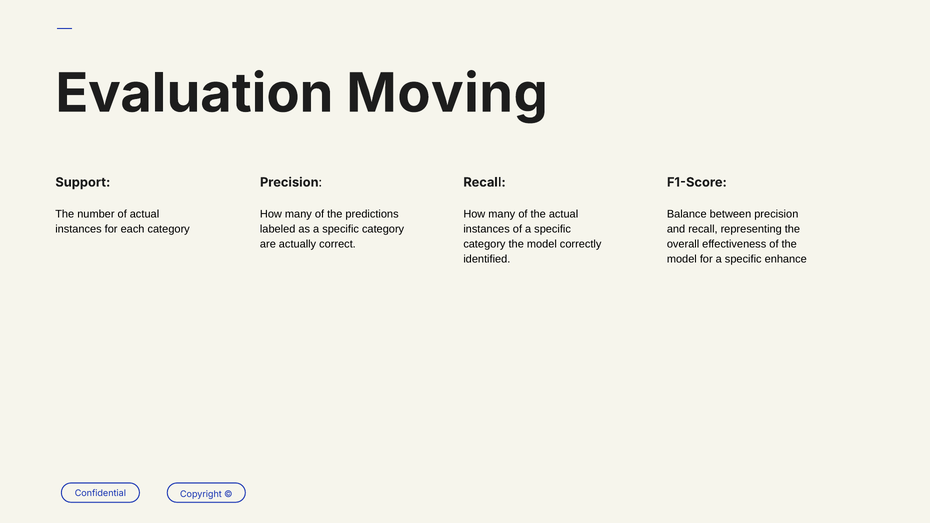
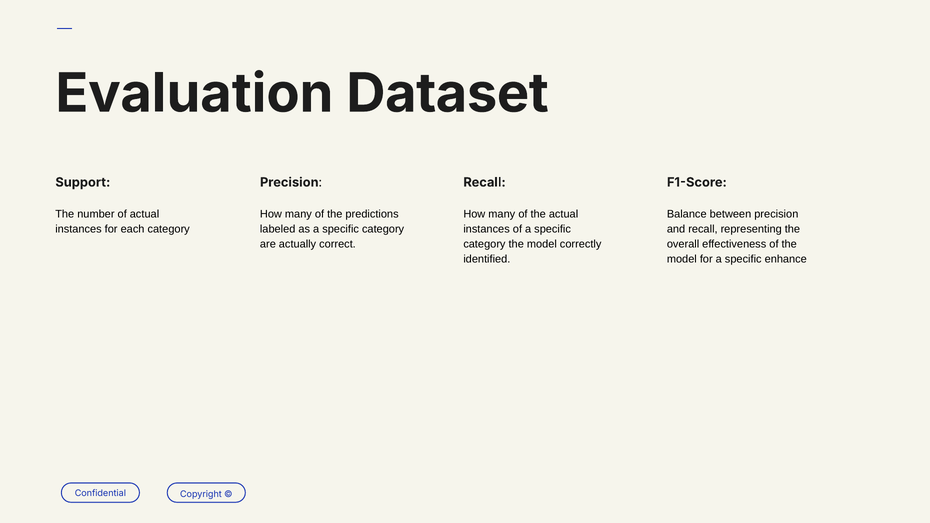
Moving: Moving -> Dataset (447, 94)
